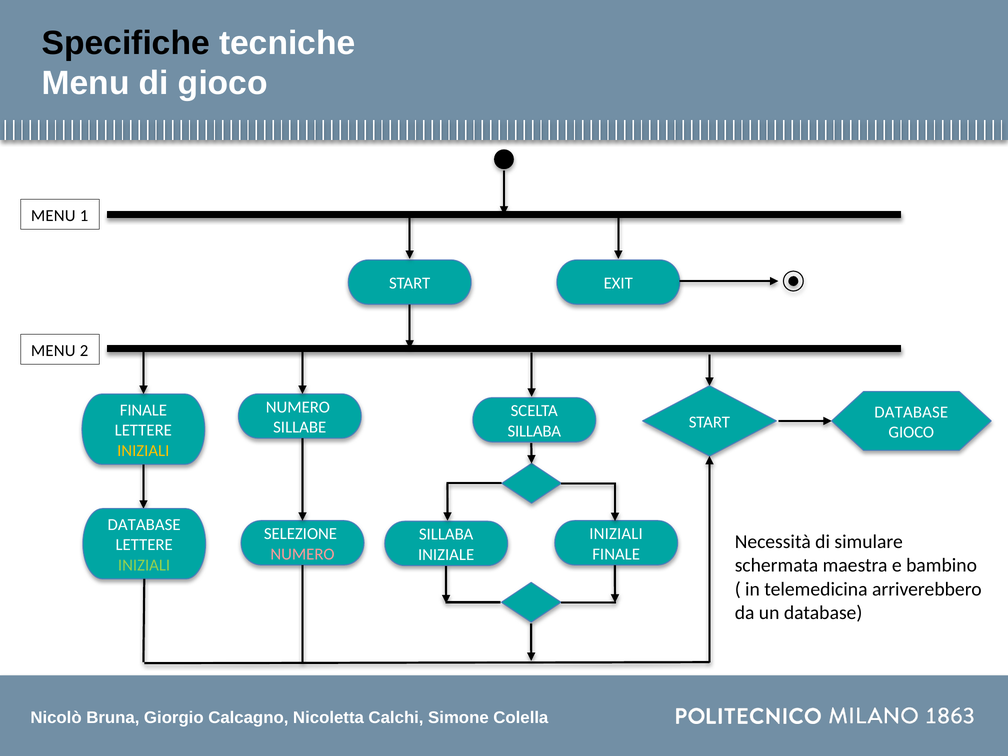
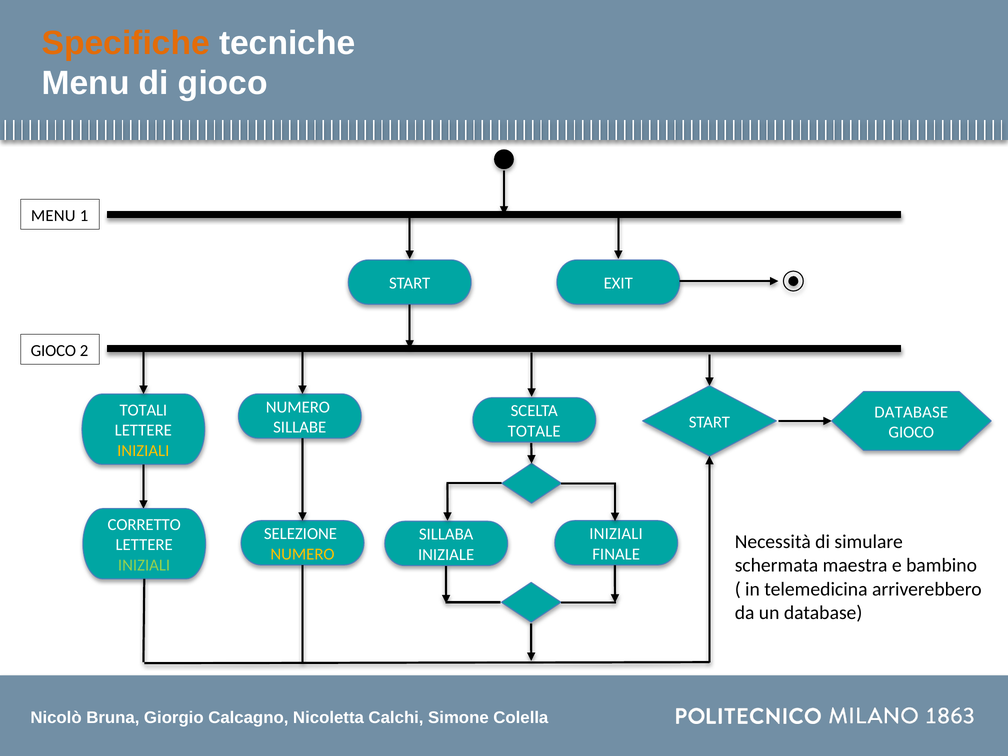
Specifiche colour: black -> orange (126, 43)
MENU: MENU -> GIOCO (53, 351)
FINALE: FINALE -> TOTALI (143, 410)
SILLABA: SILLABA -> TOTALE (534, 431)
DATABASE: DATABASE -> CORRETTO (144, 525)
NUMERO colour: pink -> yellow (302, 554)
